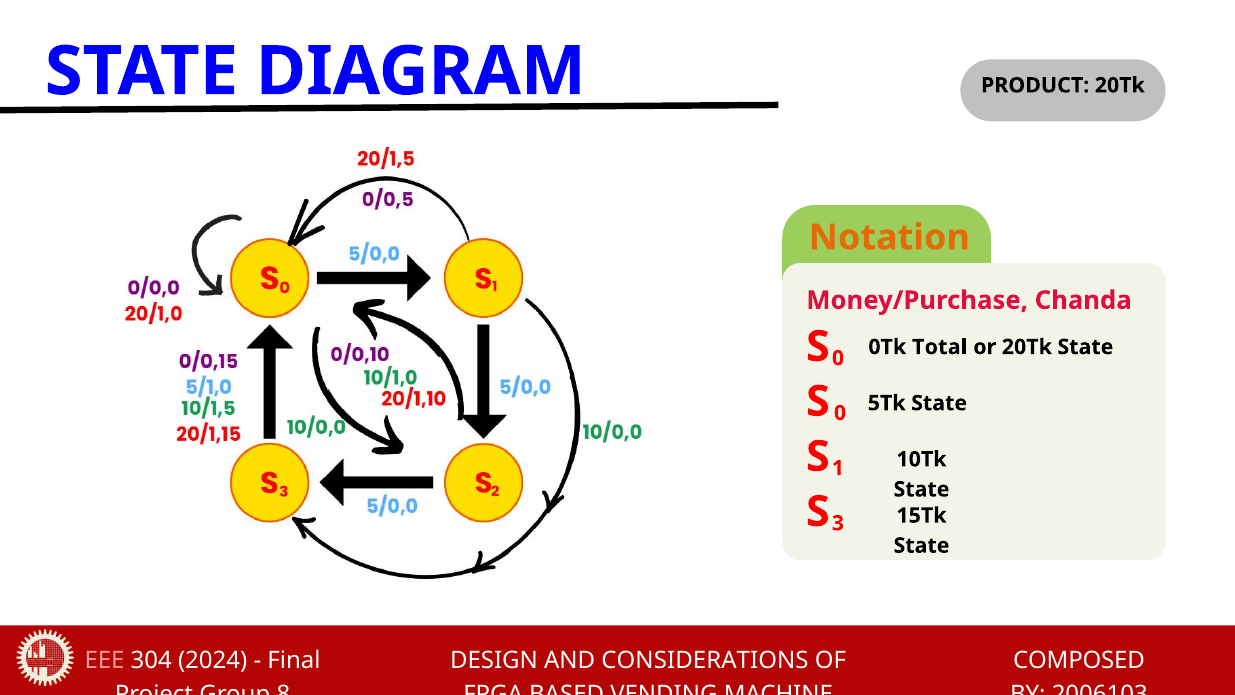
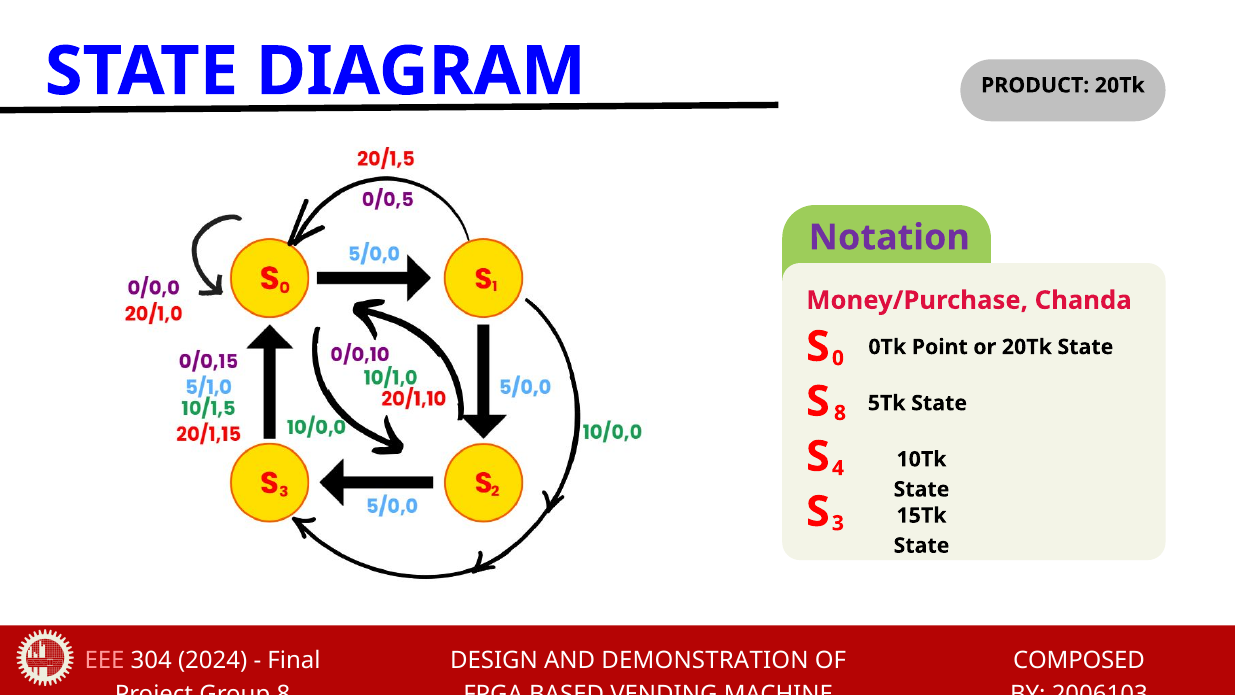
Notation colour: orange -> purple (889, 237)
Total: Total -> Point (940, 347)
0: 0 -> 8 (840, 413)
1: 1 -> 4 (838, 468)
CONSIDERATIONS: CONSIDERATIONS -> DEMONSTRATION (705, 660)
